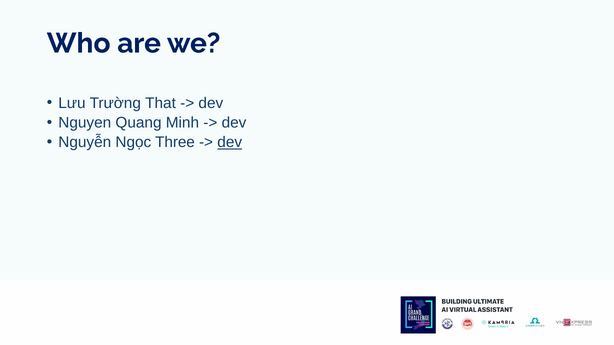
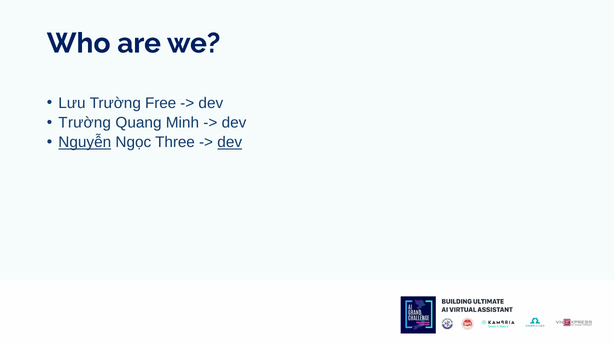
That: That -> Free (161, 103)
Nguyen: Nguyen -> Trường (85, 123)
Nguyễn underline: none -> present (85, 142)
